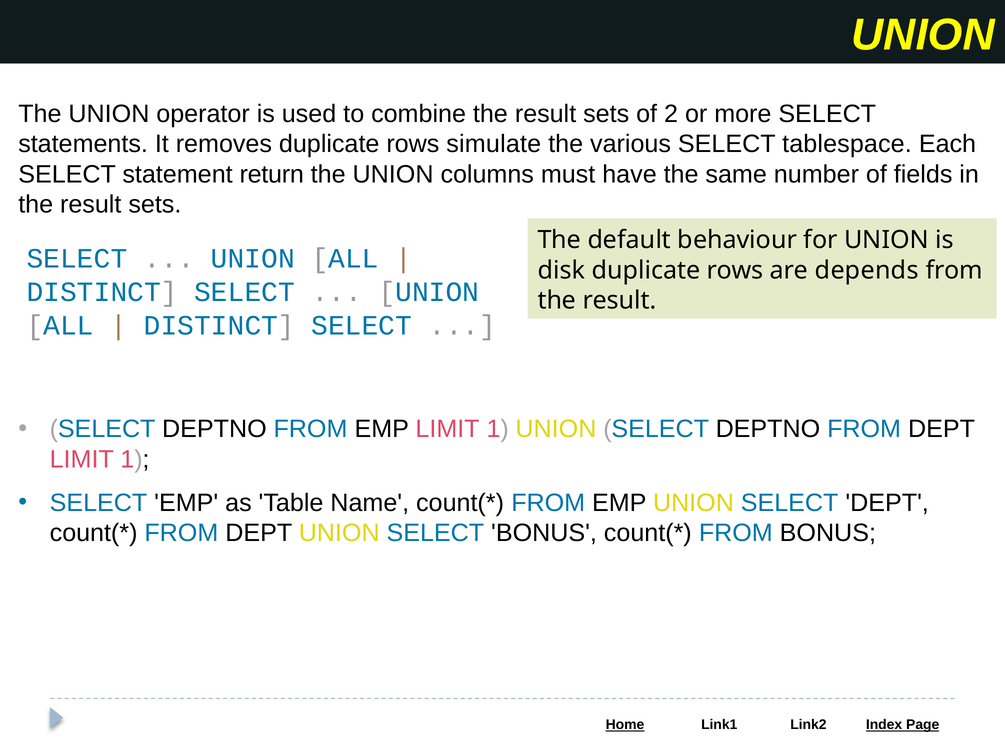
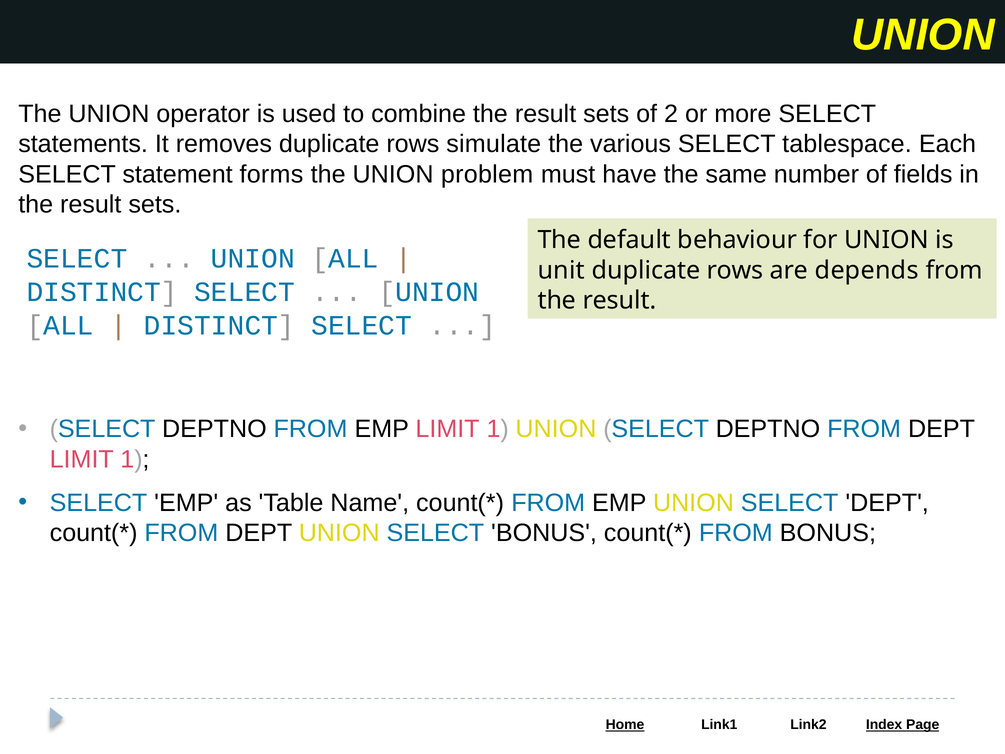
return: return -> forms (271, 174)
columns: columns -> problem (487, 174)
disk: disk -> unit (561, 270)
